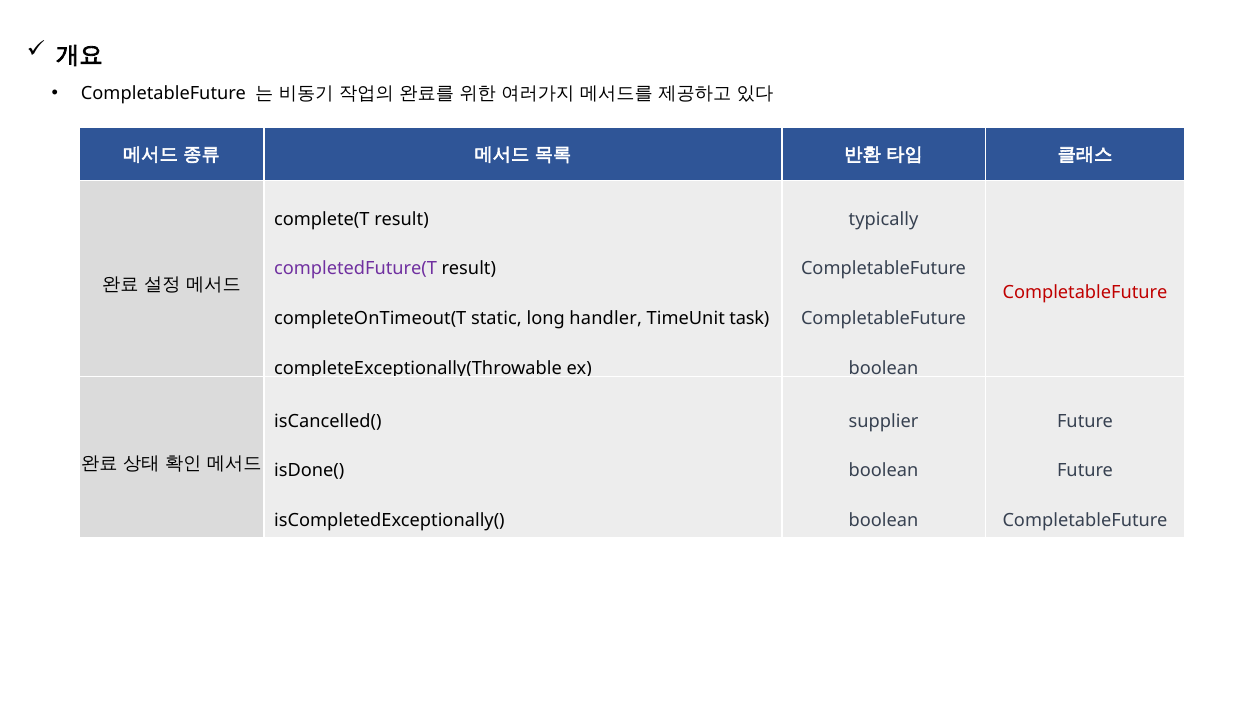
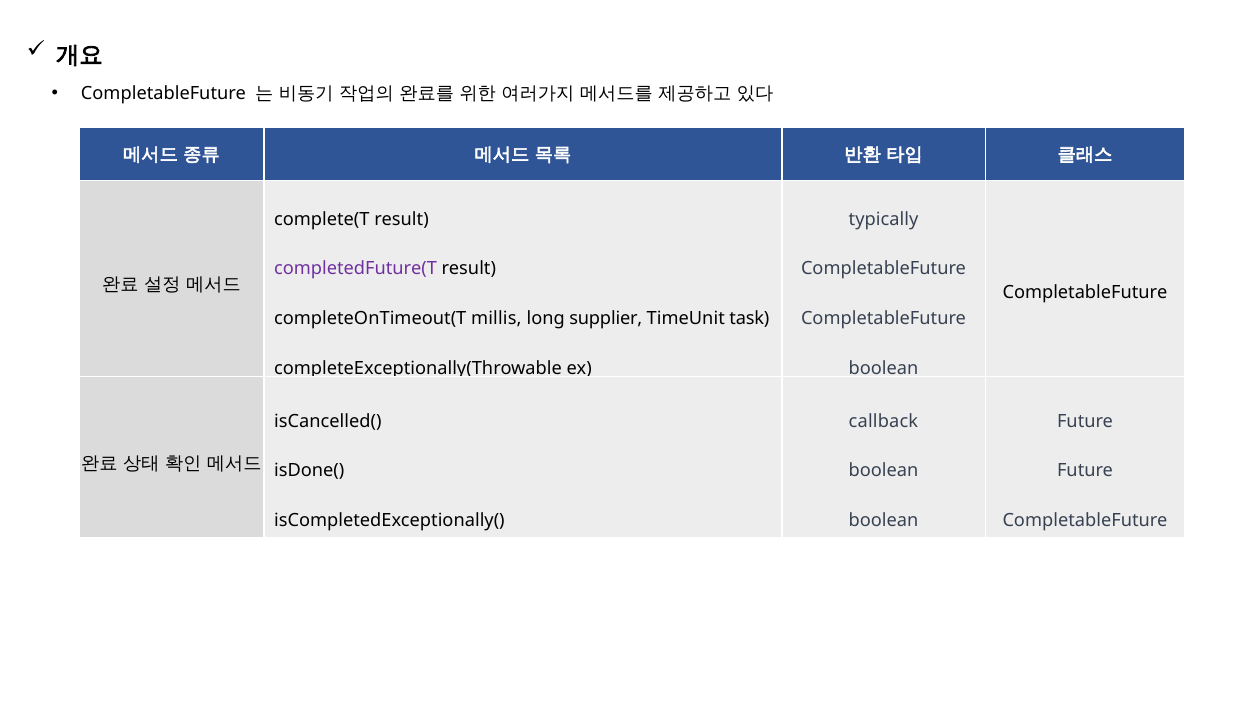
CompletableFuture colour: red -> black (1085, 293)
static: static -> millis (496, 319)
handler: handler -> supplier (606, 319)
supplier: supplier -> callback (883, 422)
